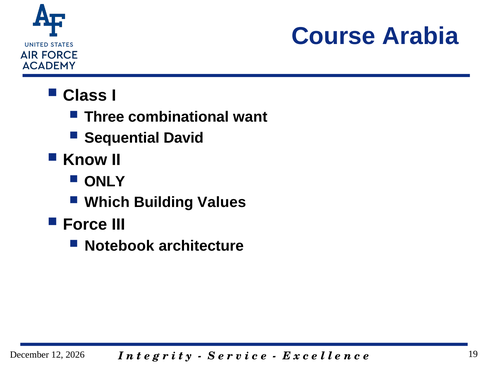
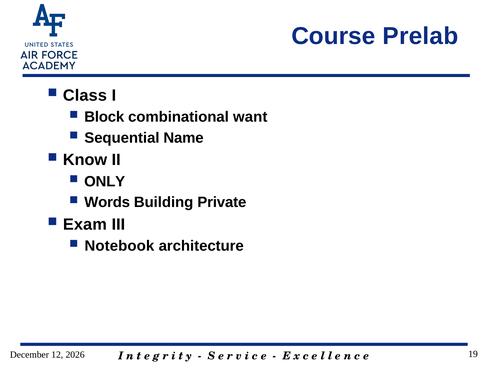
Arabia: Arabia -> Prelab (420, 36)
Three: Three -> Block (104, 117)
David: David -> Name (184, 138)
Which: Which -> Words (107, 202)
Values: Values -> Private (222, 202)
Force: Force -> Exam (85, 224)
